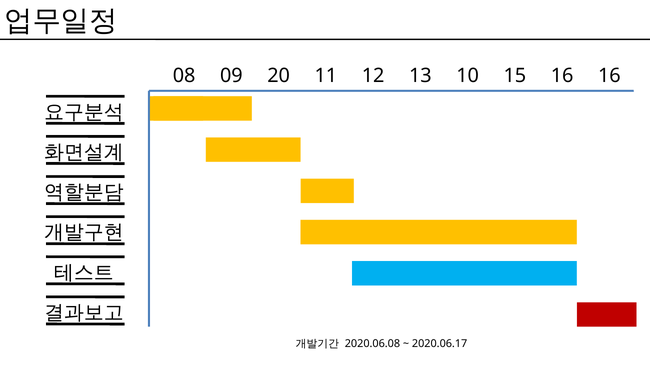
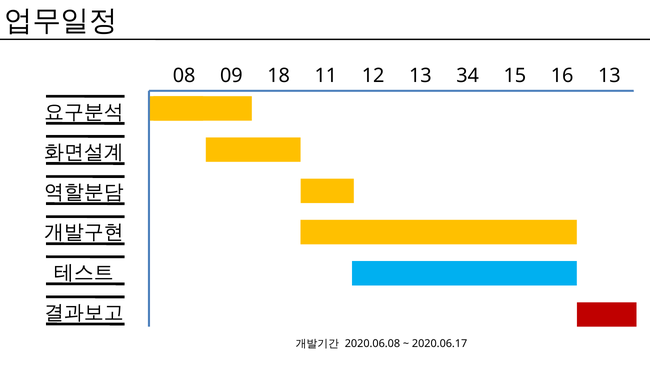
20: 20 -> 18 (279, 76)
10: 10 -> 34 (468, 76)
16 16: 16 -> 13 (609, 76)
